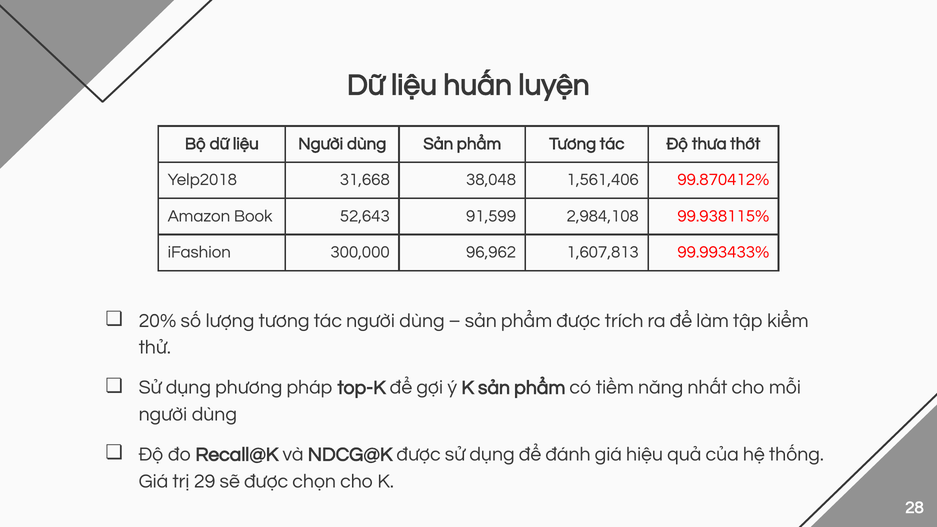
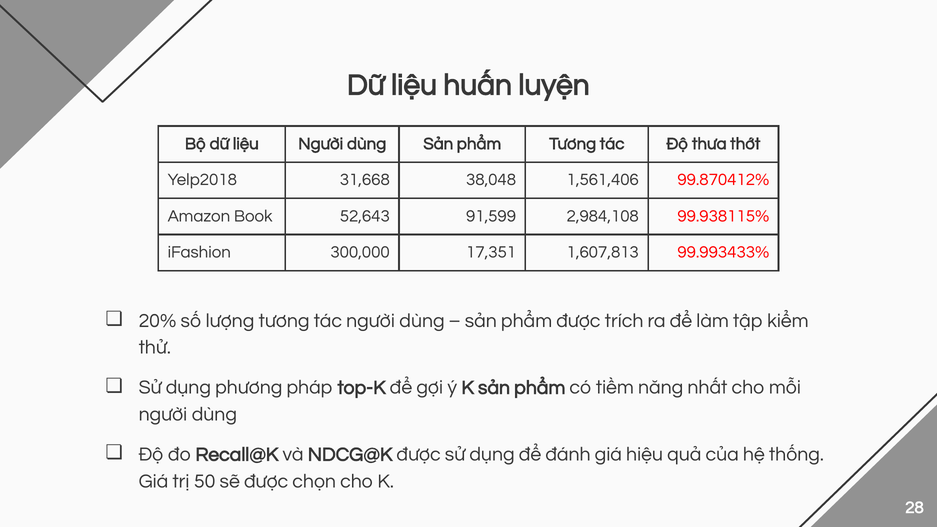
96,962: 96,962 -> 17,351 (491, 252)
29: 29 -> 50 (205, 481)
